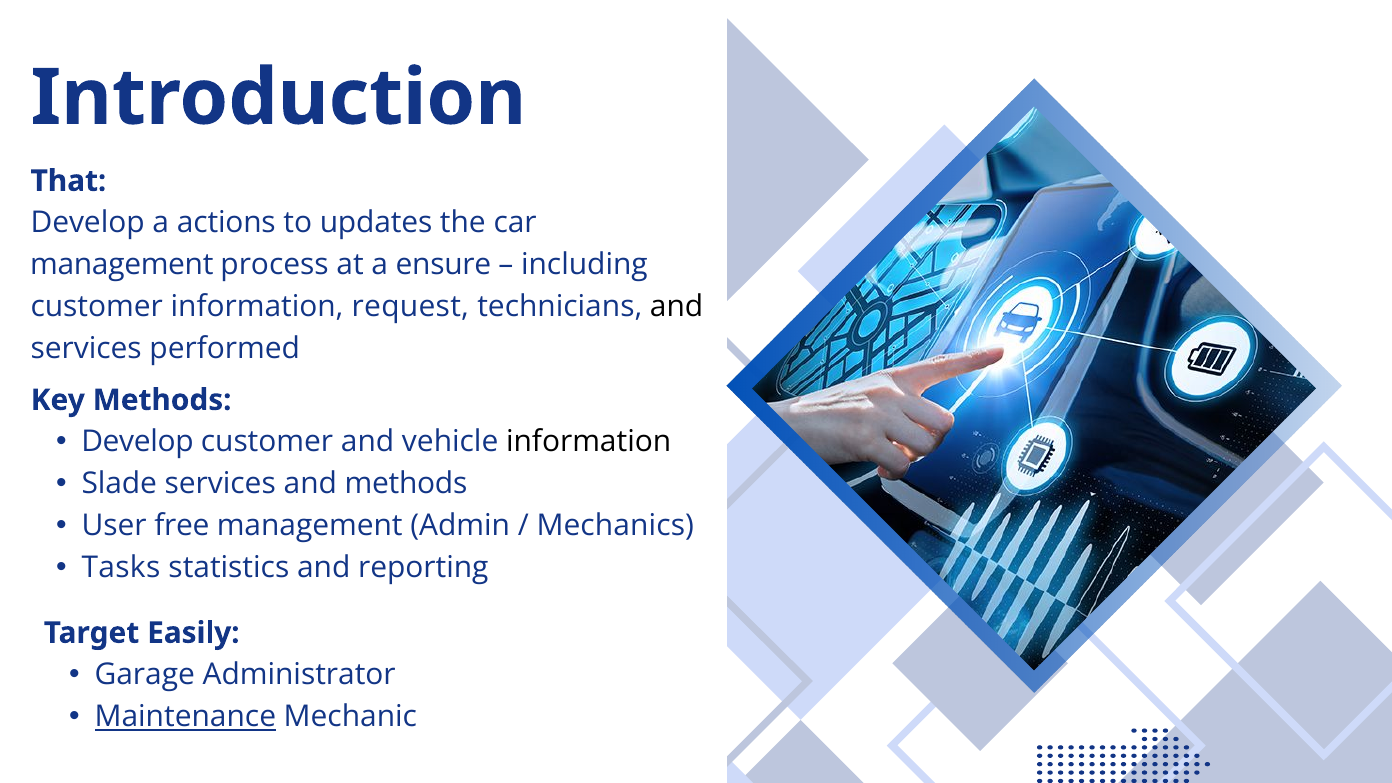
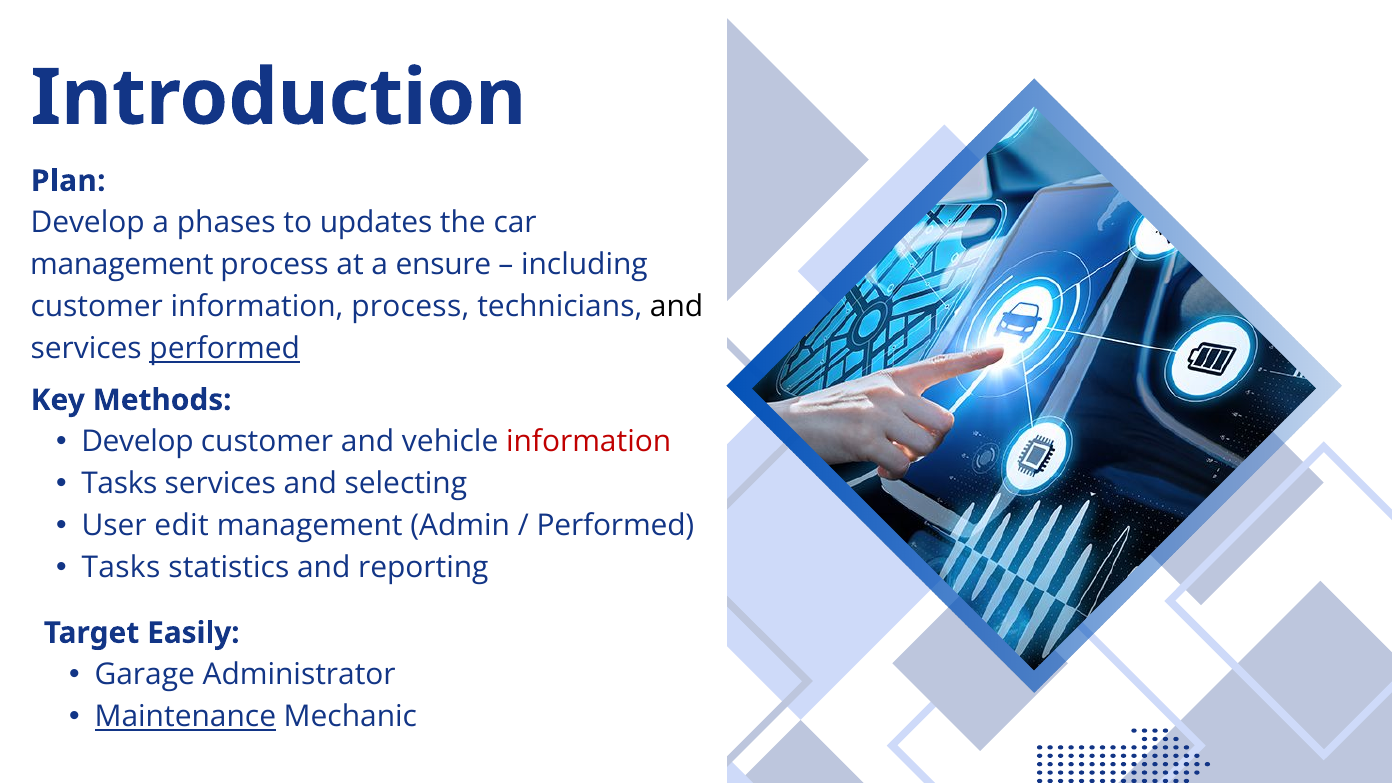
That: That -> Plan (68, 181)
actions: actions -> phases (226, 223)
information request: request -> process (410, 307)
performed underline: none -> present (225, 349)
information colour: black -> red (589, 442)
Slade: Slade -> Tasks (119, 484)
and methods: methods -> selecting (406, 484)
free: free -> edit (182, 526)
Mechanics: Mechanics -> Performed (615, 526)
